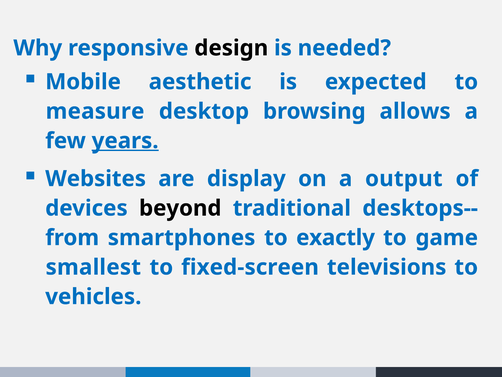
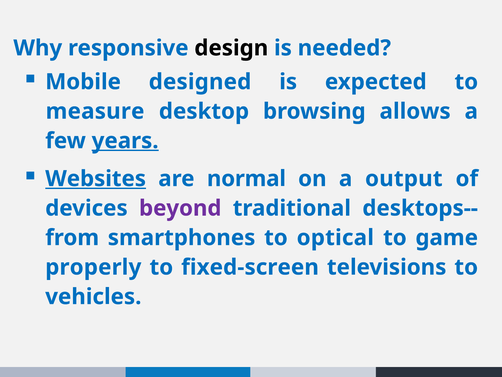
aesthetic: aesthetic -> designed (200, 82)
Websites underline: none -> present (96, 178)
display: display -> normal (246, 178)
beyond colour: black -> purple (180, 208)
exactly: exactly -> optical (335, 237)
smallest: smallest -> properly (93, 267)
